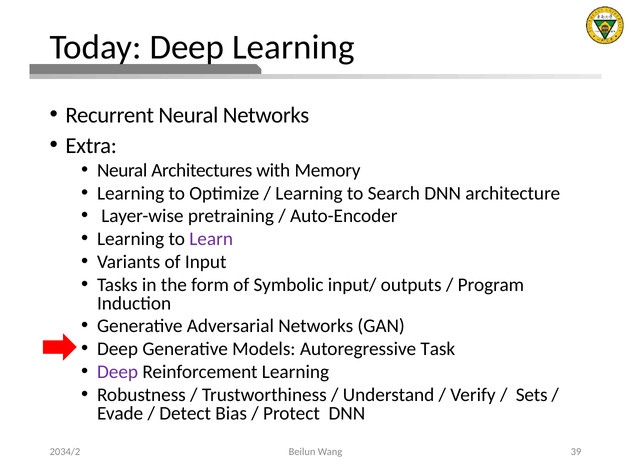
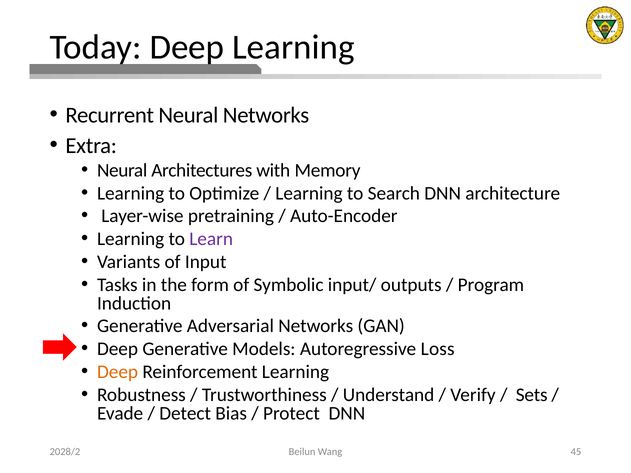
Task: Task -> Loss (438, 349)
Deep colour: purple -> orange (118, 372)
2034/2: 2034/2 -> 2028/2 (65, 452)
39: 39 -> 45 (576, 452)
